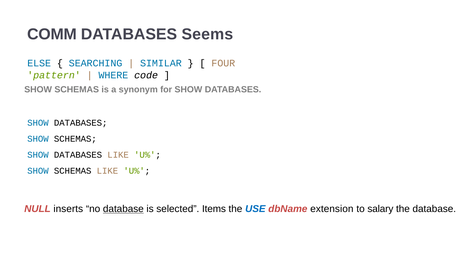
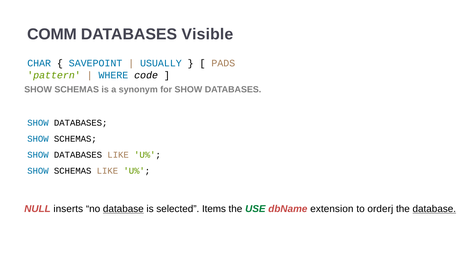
Seems: Seems -> Visible (207, 34)
ELSE: ELSE -> CHAR (39, 63)
SEARCHING: SEARCHING -> SAVEPOINT (96, 63)
SIMILAR: SIMILAR -> USUALLY (161, 63)
FOUR: FOUR -> PADS (223, 63)
USE colour: blue -> green (255, 209)
salary: salary -> orderj (380, 209)
database underline: none -> present (434, 209)
